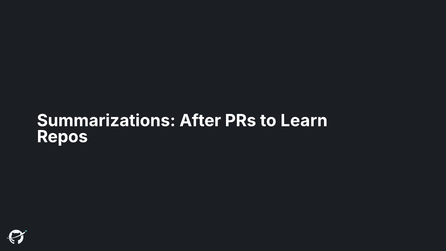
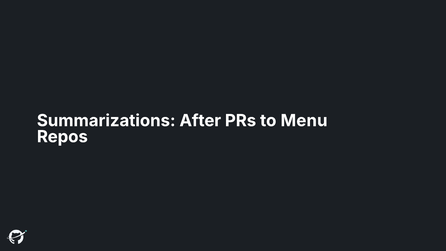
Learn: Learn -> Menu (304, 121)
